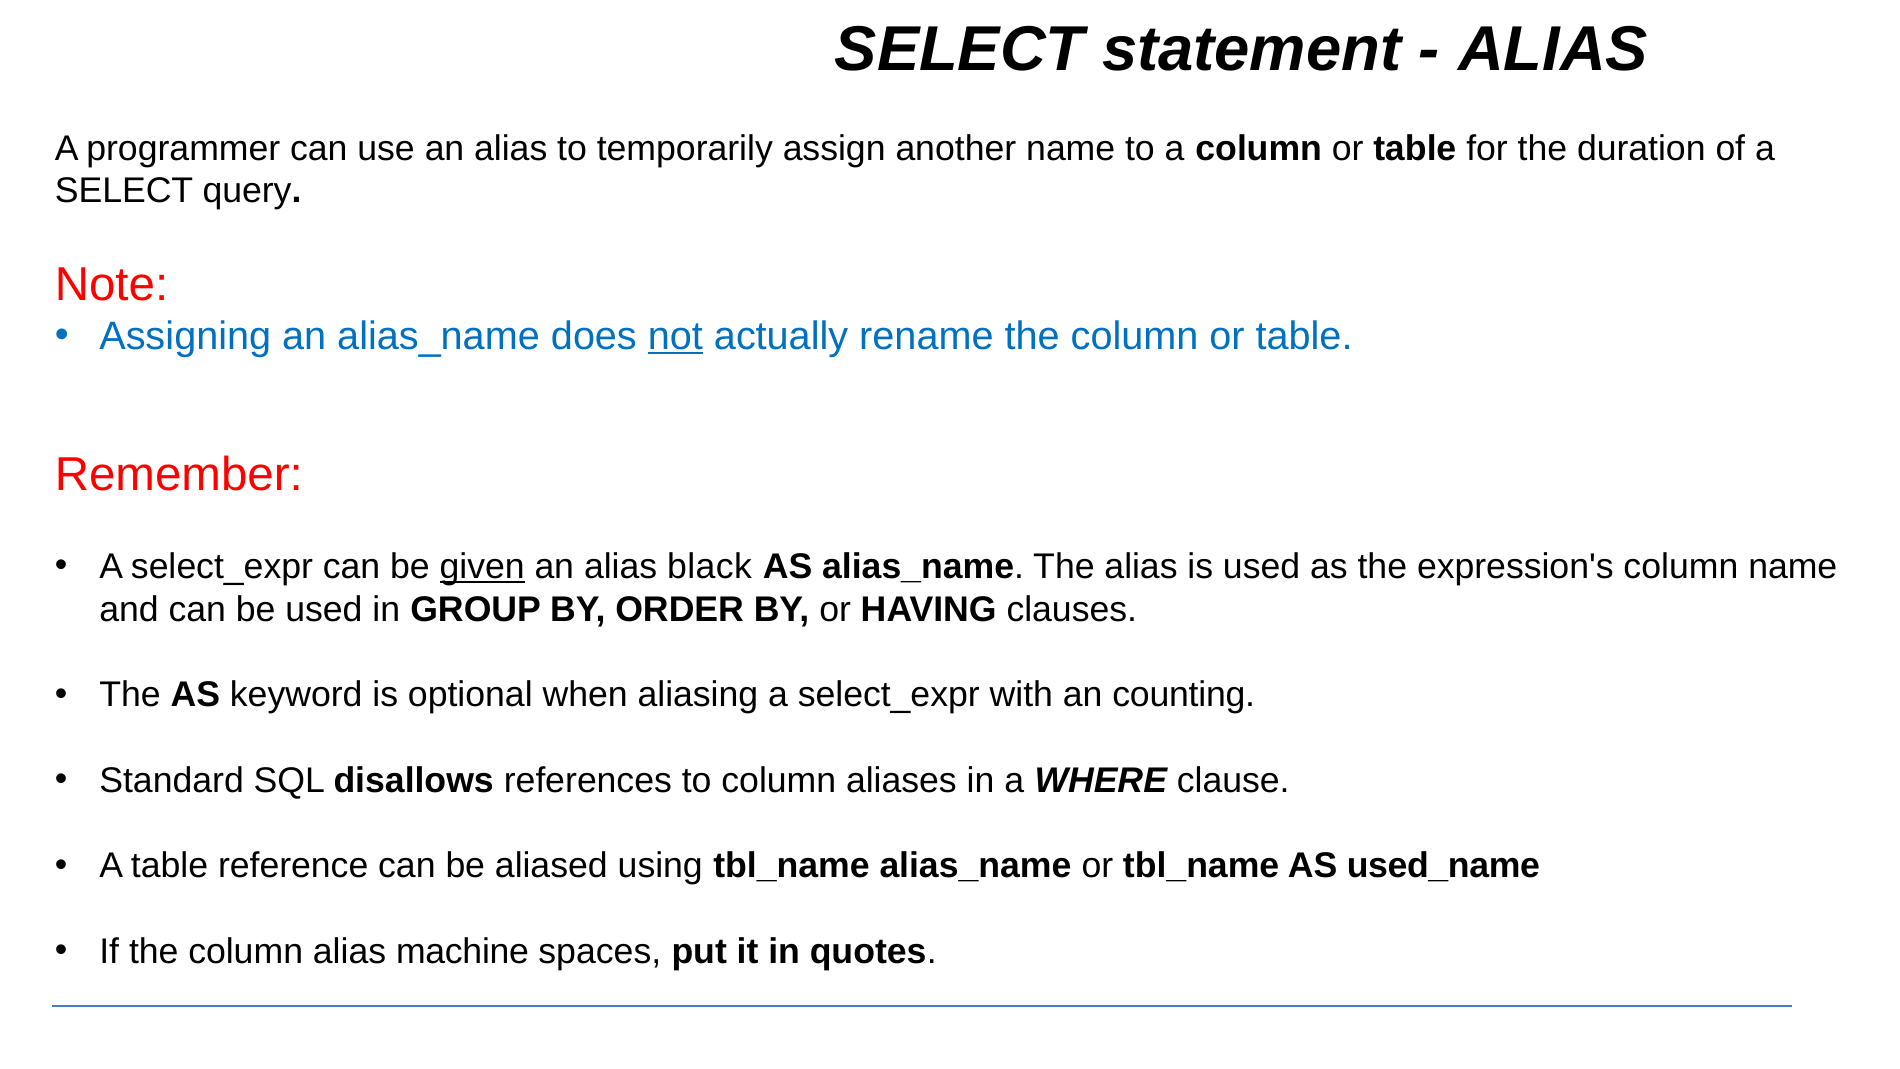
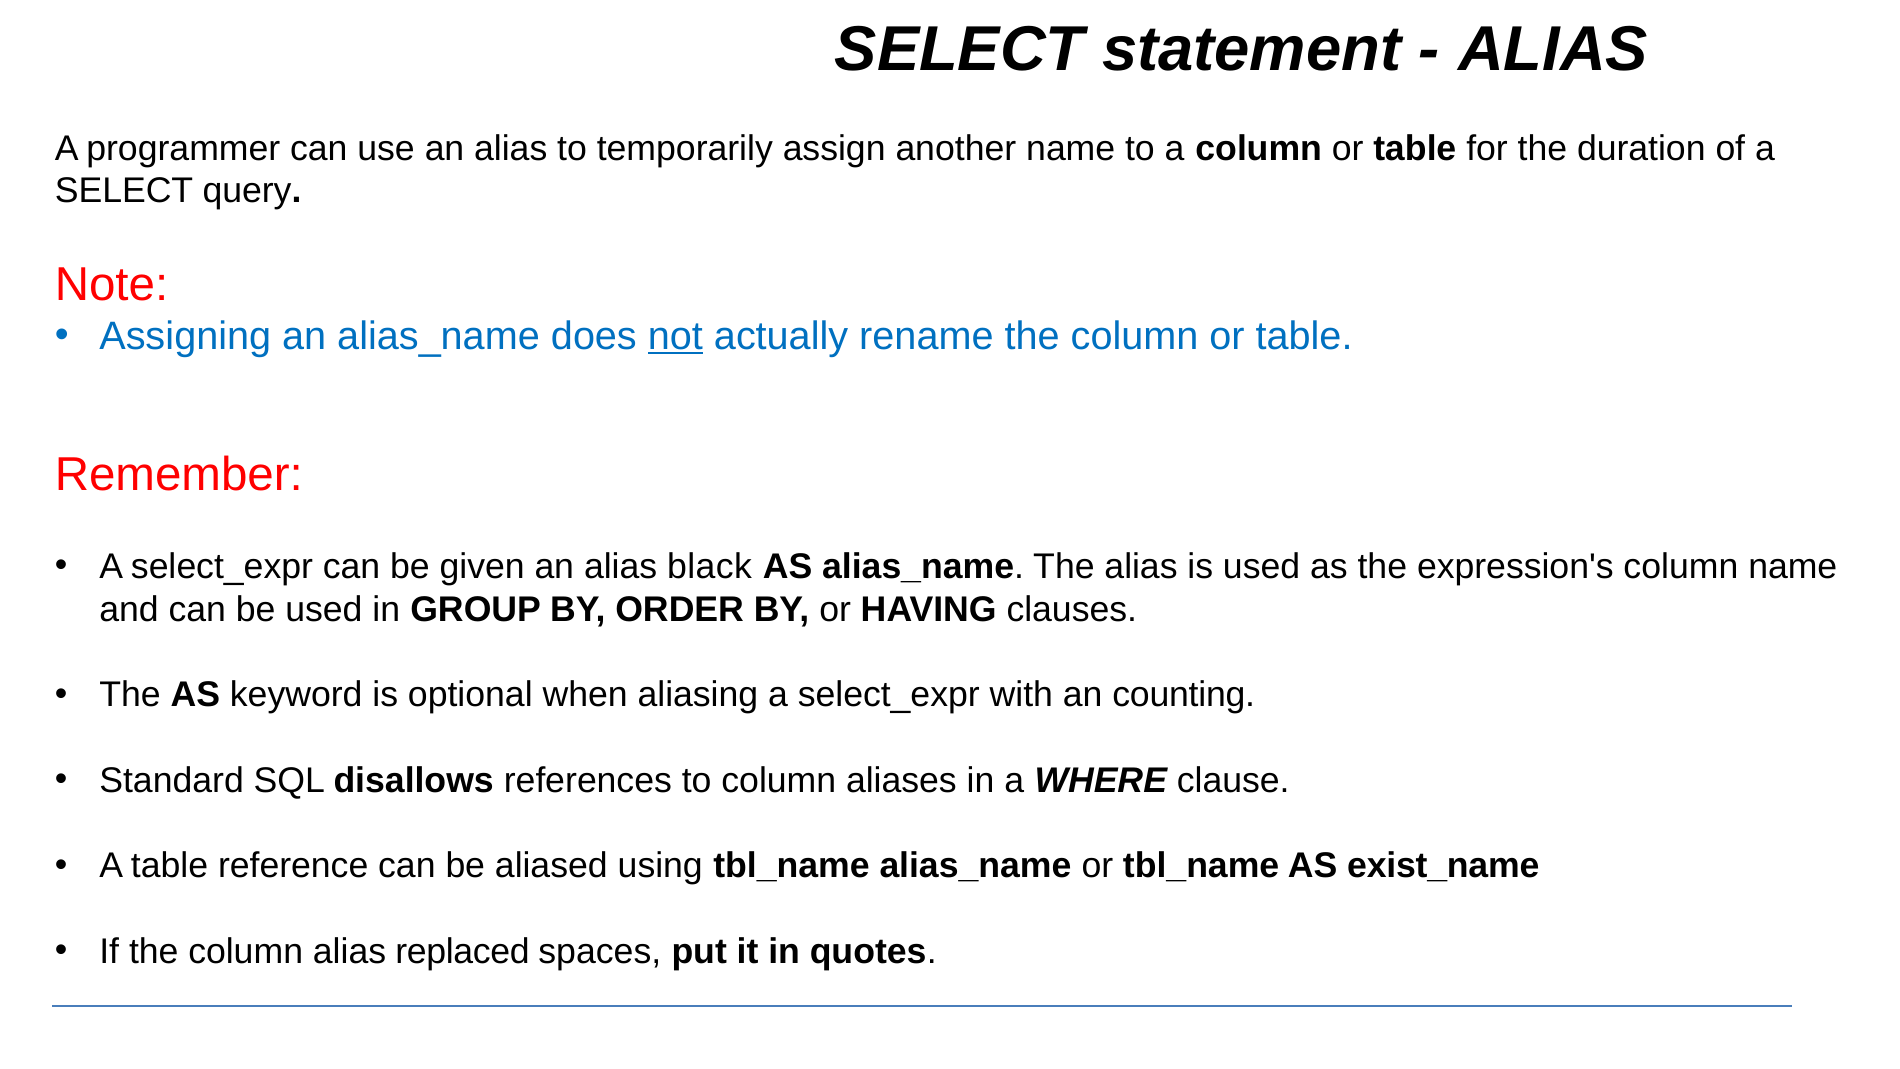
given underline: present -> none (482, 567)
used_name: used_name -> exist_name (1443, 866)
machine: machine -> replaced (463, 952)
